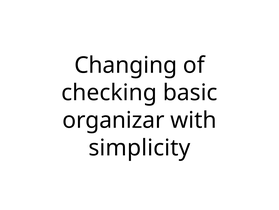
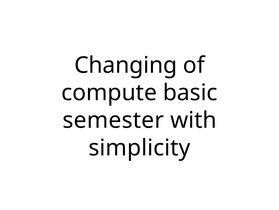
checking: checking -> compute (109, 92)
organizar: organizar -> semester (113, 120)
